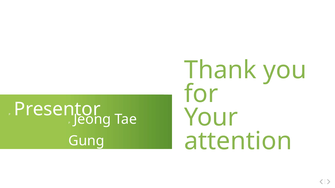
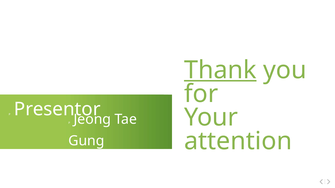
Thank underline: none -> present (220, 70)
